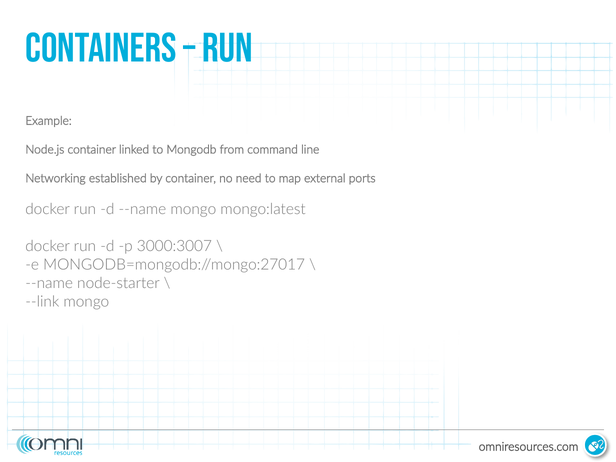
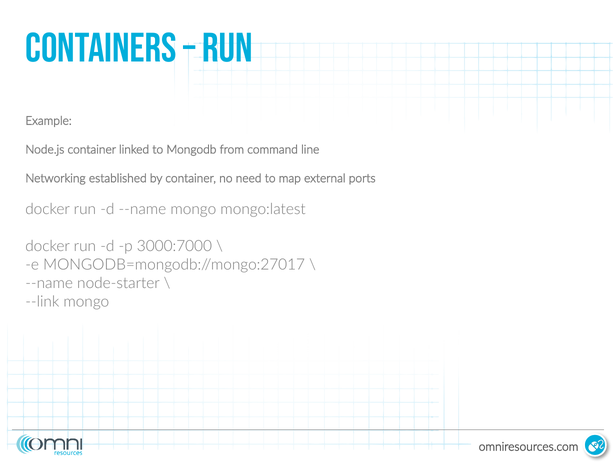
3000:3007: 3000:3007 -> 3000:7000 (174, 246)
